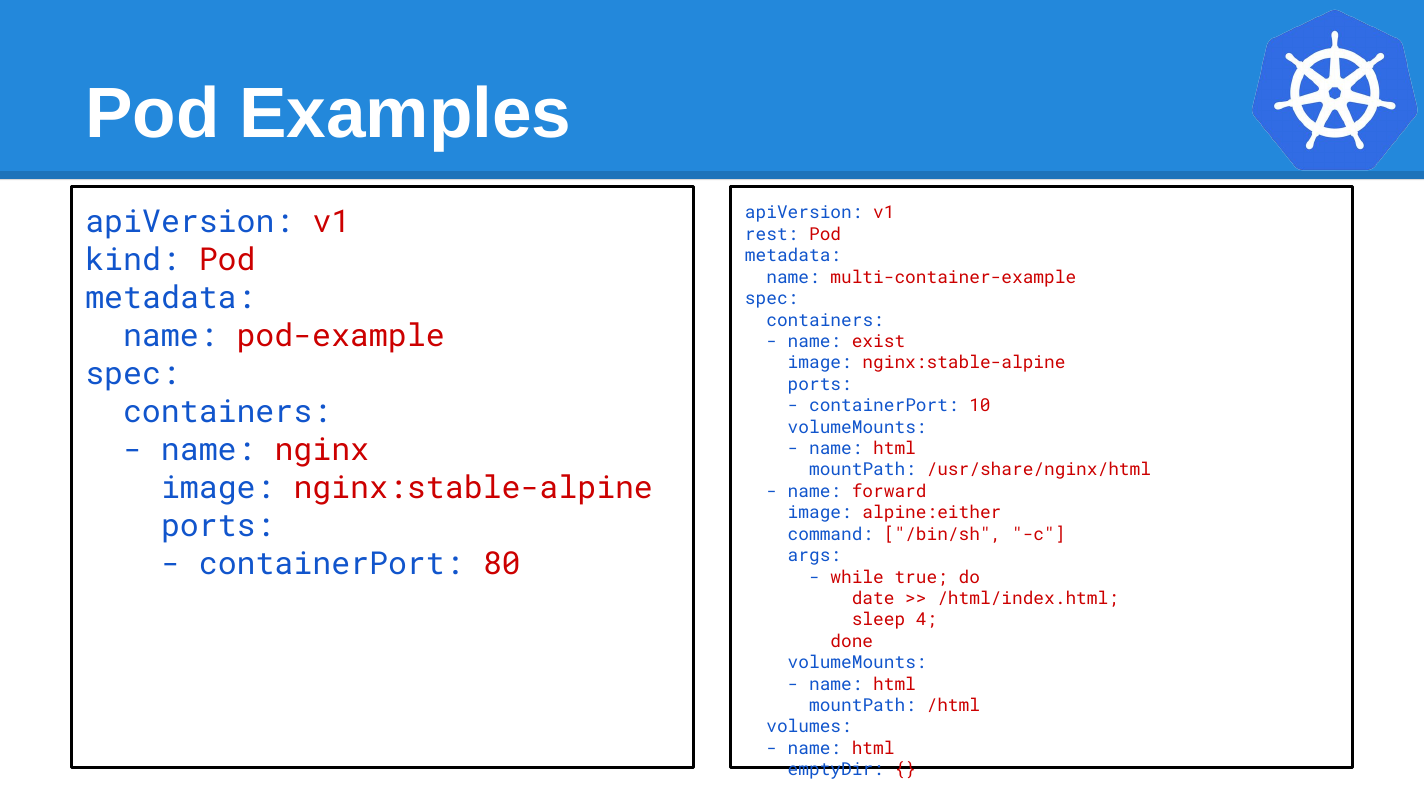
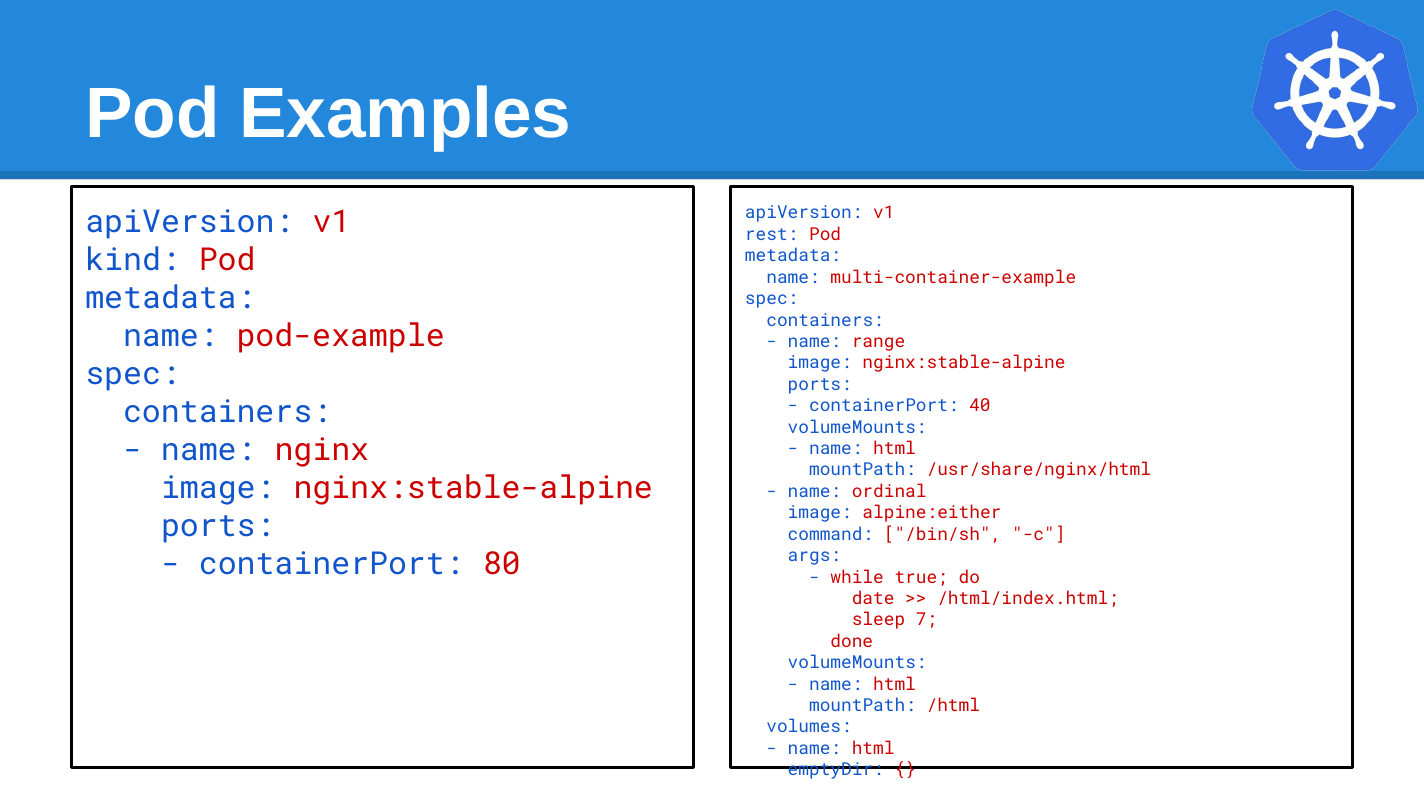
exist: exist -> range (878, 342)
10: 10 -> 40 (980, 406)
forward: forward -> ordinal (889, 492)
4: 4 -> 7 (927, 620)
